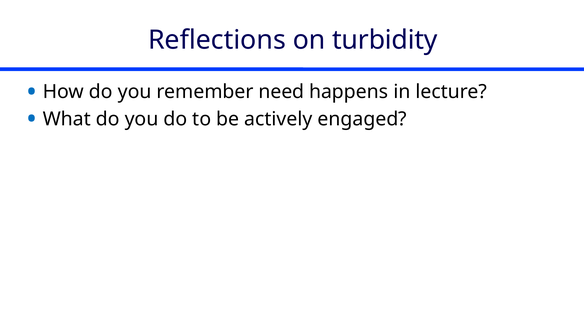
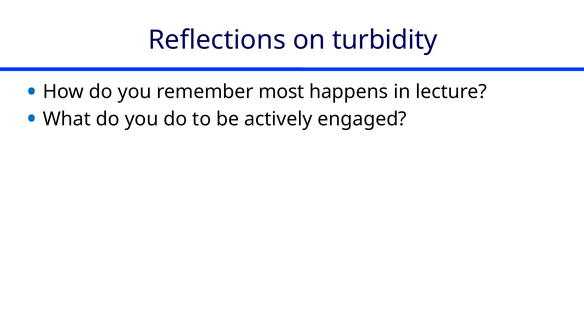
need: need -> most (281, 92)
